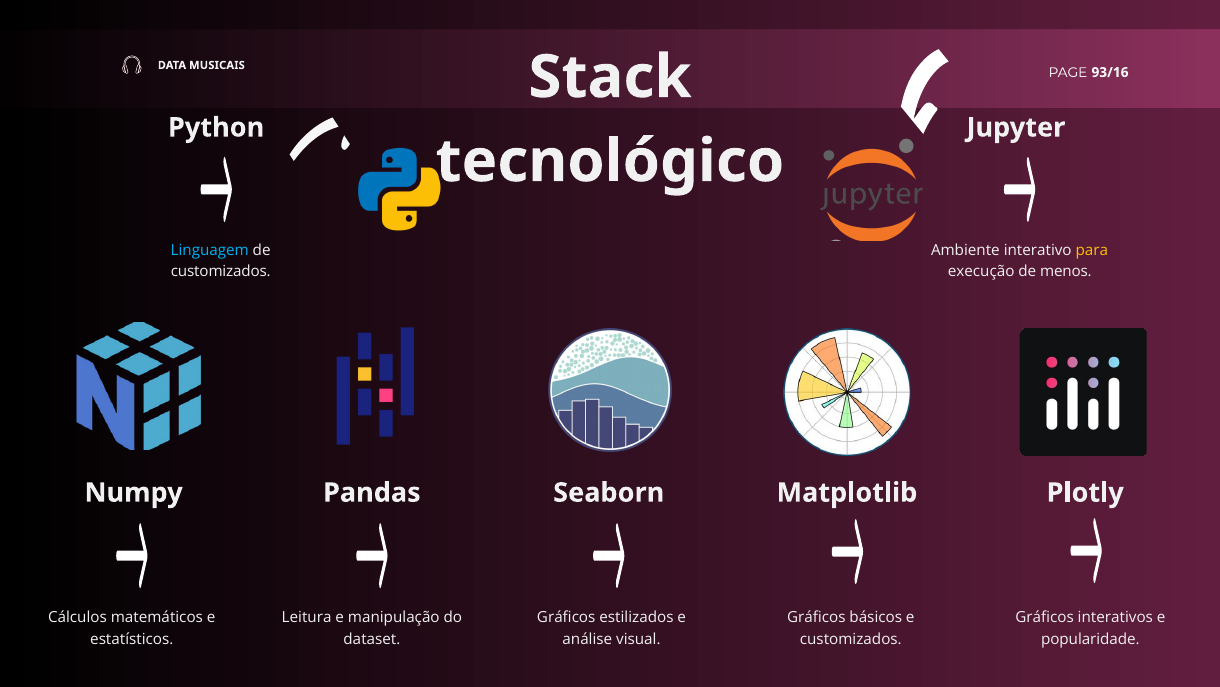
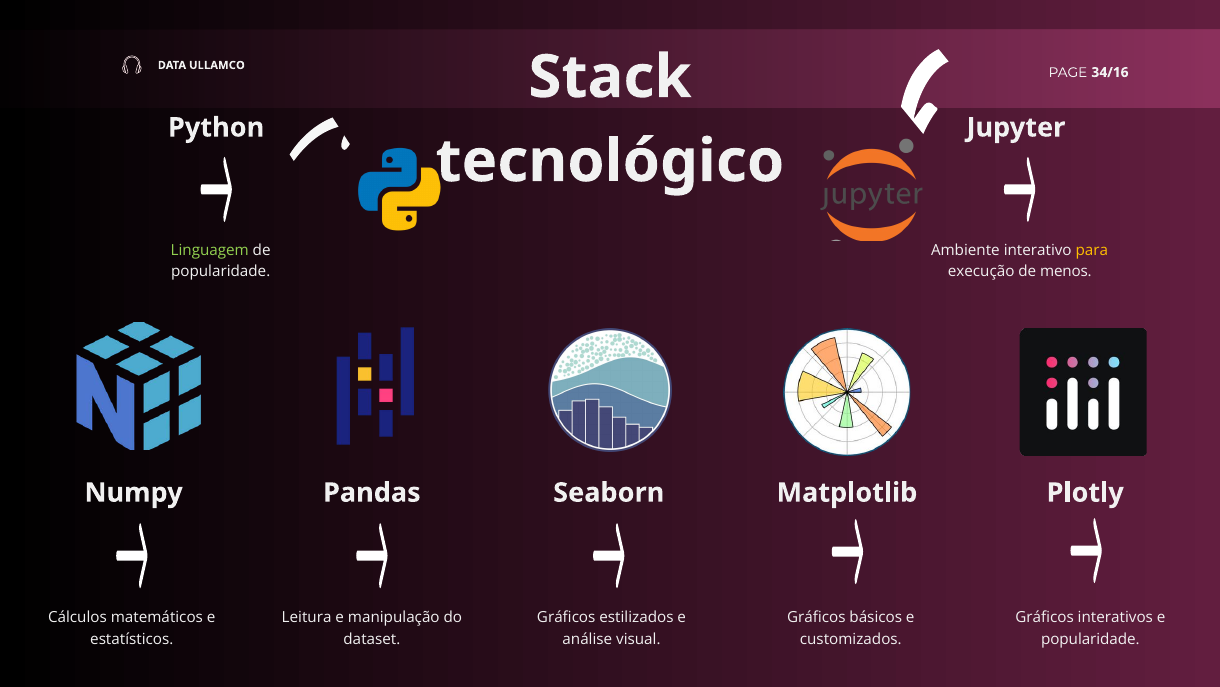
MUSICAIS: MUSICAIS -> ULLAMCO (217, 65)
93/16: 93/16 -> 34/16 (1110, 72)
Linguagem colour: light blue -> light green (210, 250)
customizados: customizados -> popularidade (221, 271)
